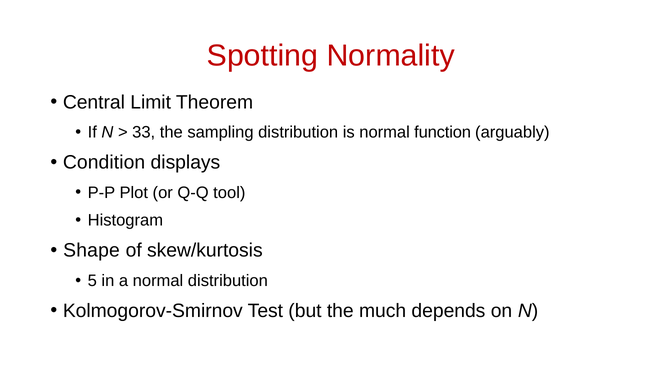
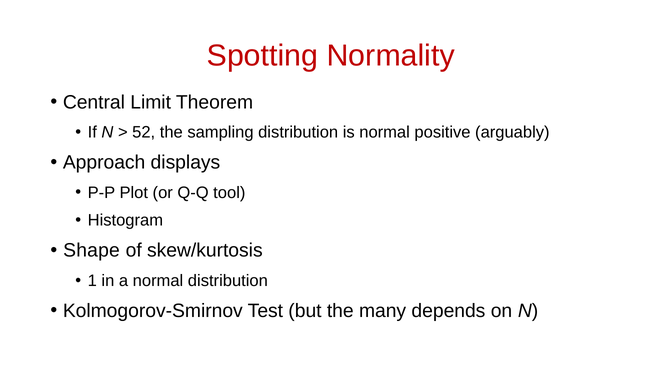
33: 33 -> 52 (144, 132)
function: function -> positive (443, 132)
Condition: Condition -> Approach (104, 162)
5: 5 -> 1 (92, 280)
much: much -> many (383, 310)
